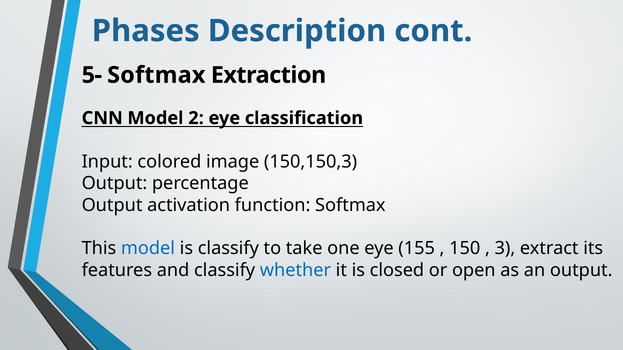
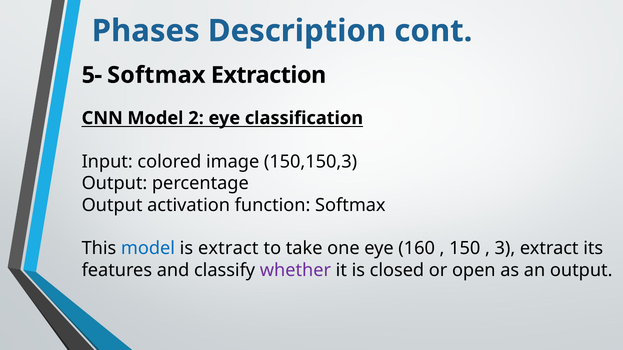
is classify: classify -> extract (228, 249)
155: 155 -> 160 (417, 249)
whether colour: blue -> purple (295, 271)
